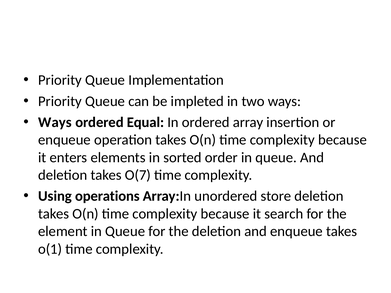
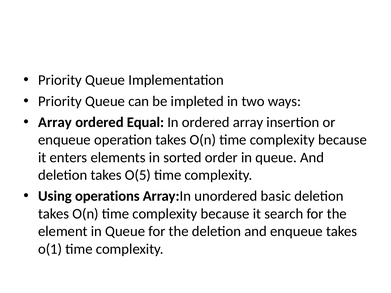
Ways: Ways -> Array (55, 122)
O(7: O(7 -> O(5 (138, 175)
store: store -> basic (276, 196)
